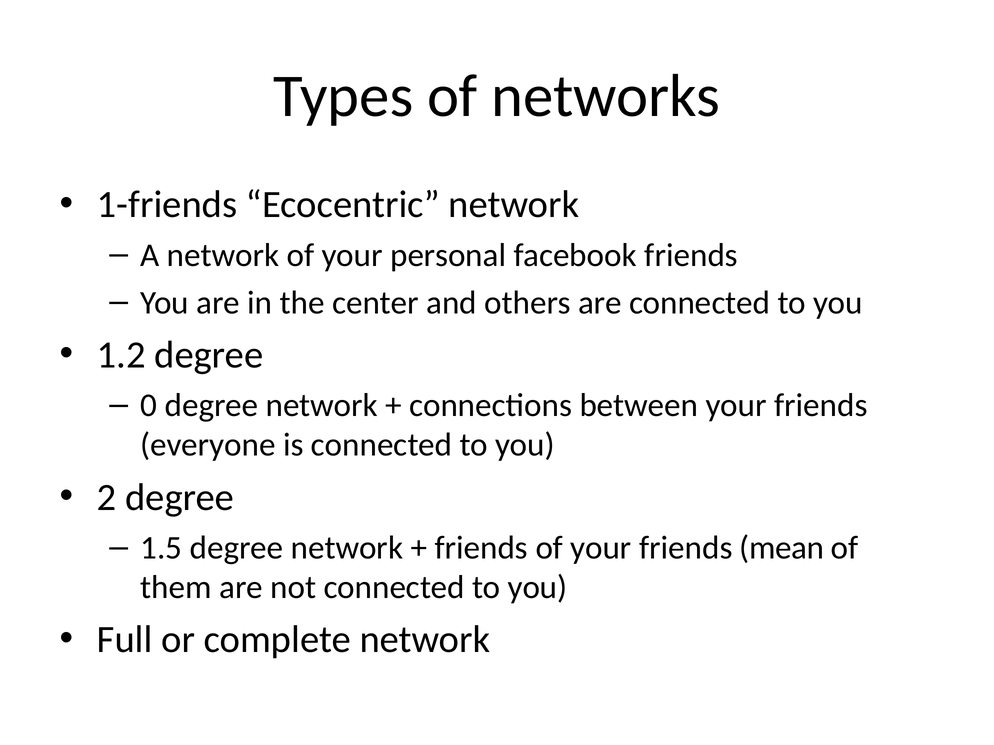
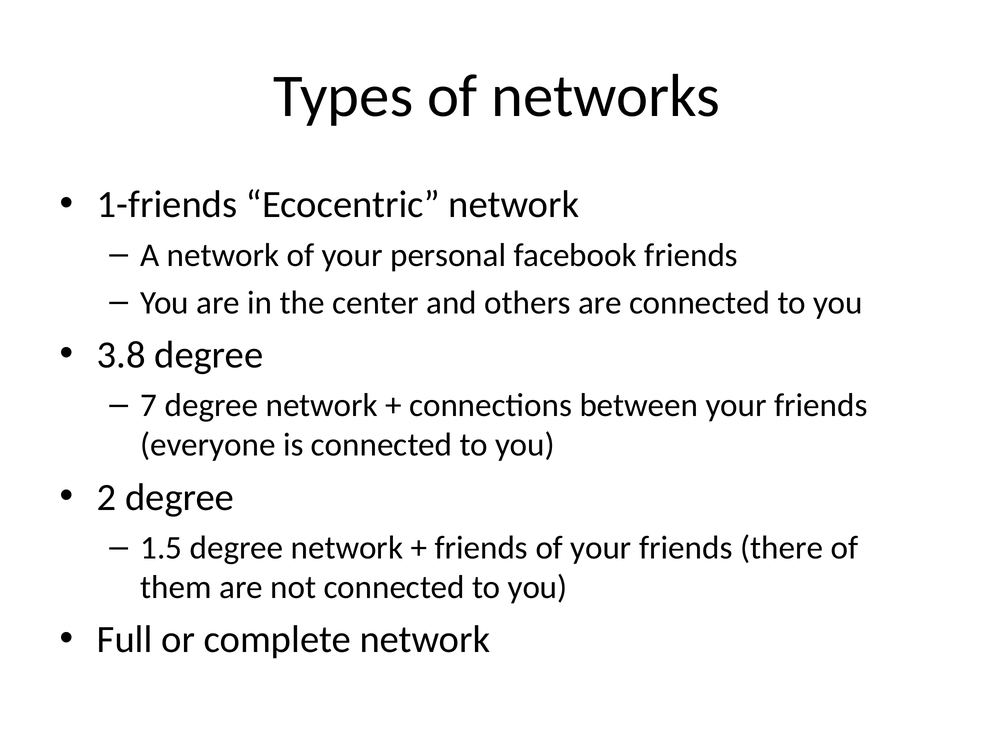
1.2: 1.2 -> 3.8 (121, 355)
0: 0 -> 7 (149, 406)
mean: mean -> there (782, 548)
